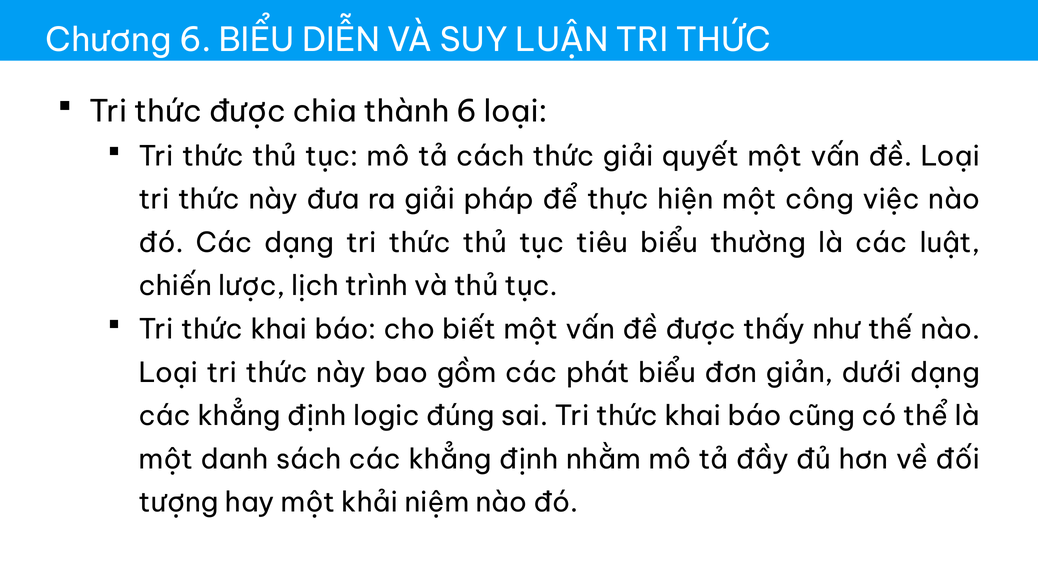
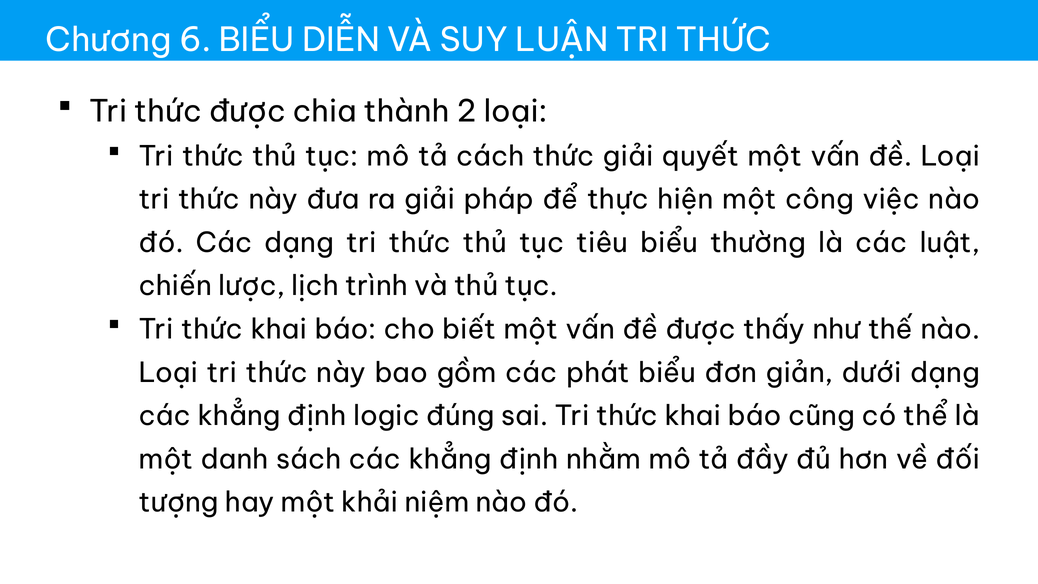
thành 6: 6 -> 2 (466, 112)
